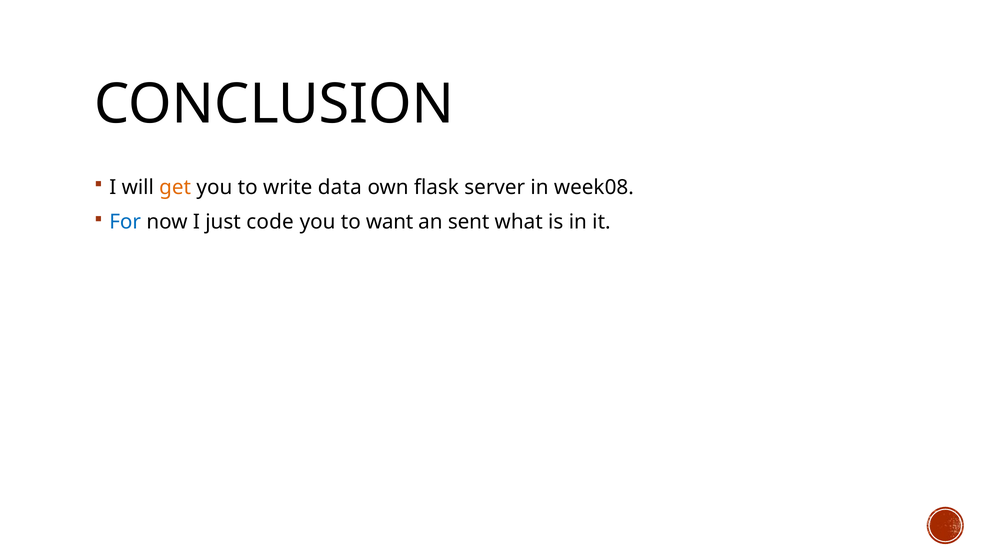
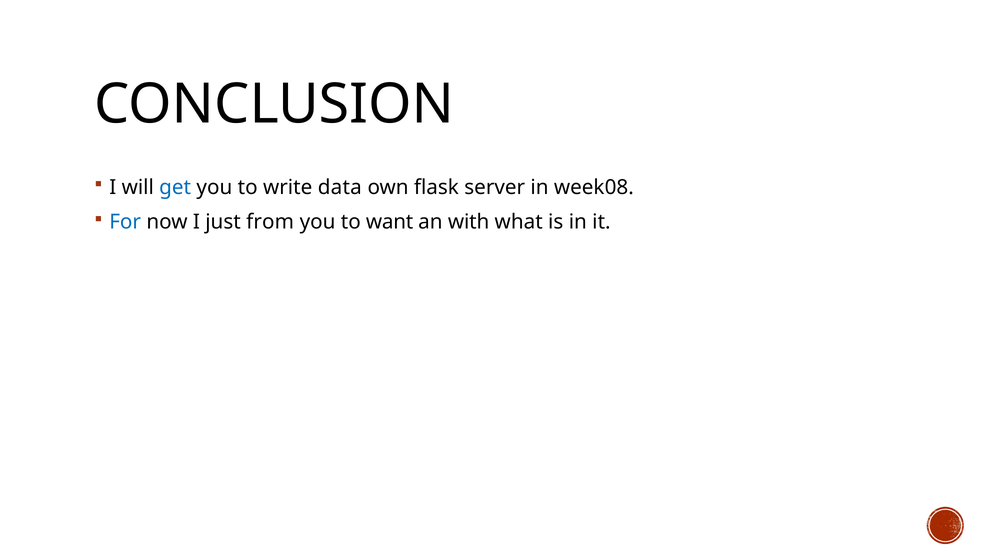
get colour: orange -> blue (175, 187)
code: code -> from (270, 222)
sent: sent -> with (469, 222)
